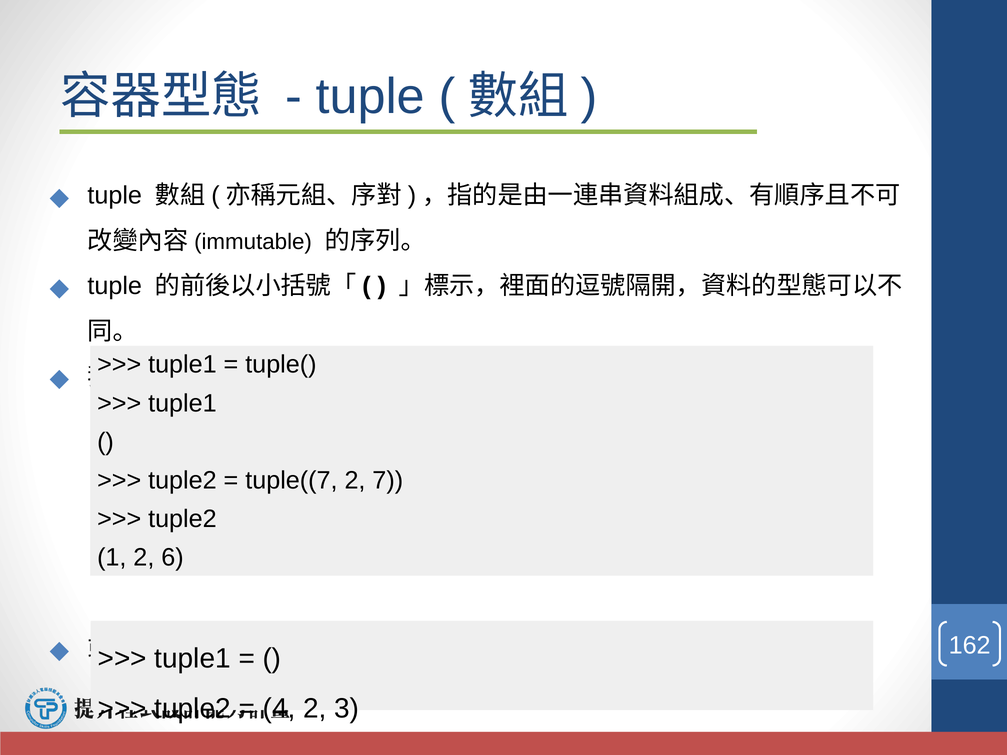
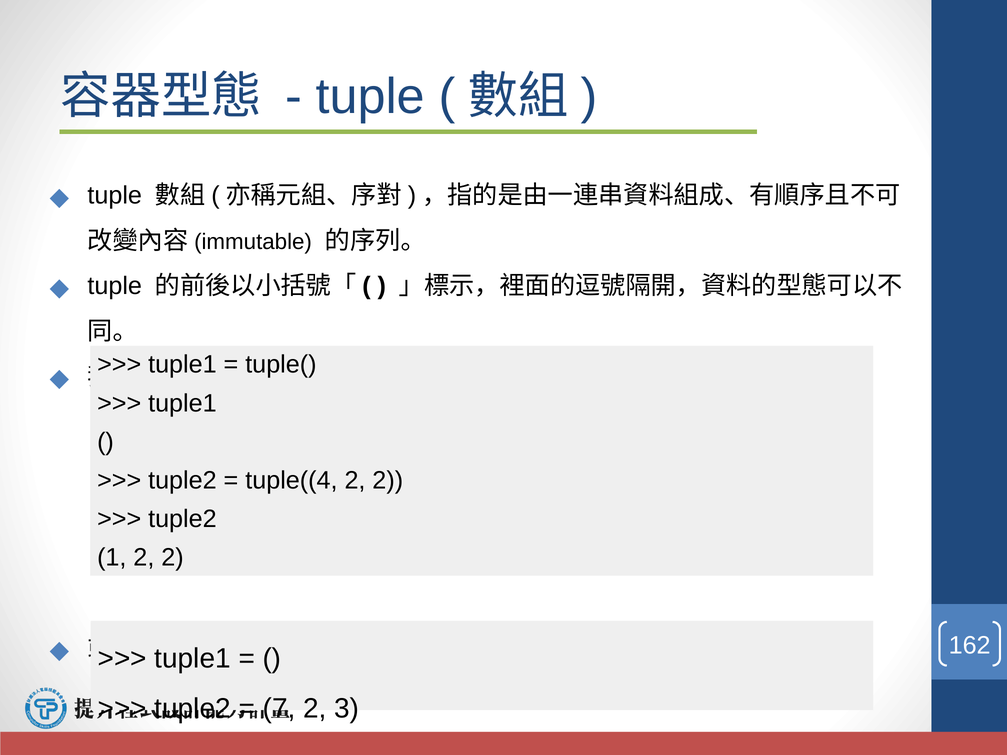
tuple((7: tuple((7 -> tuple((4 (291, 481)
7: 7 -> 2 (388, 481)
1 2 6: 6 -> 2 (173, 558)
4: 4 -> 7 (279, 709)
